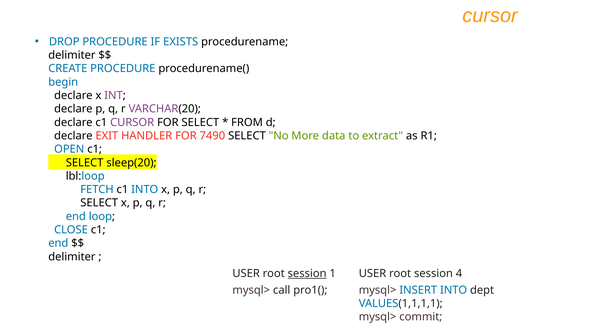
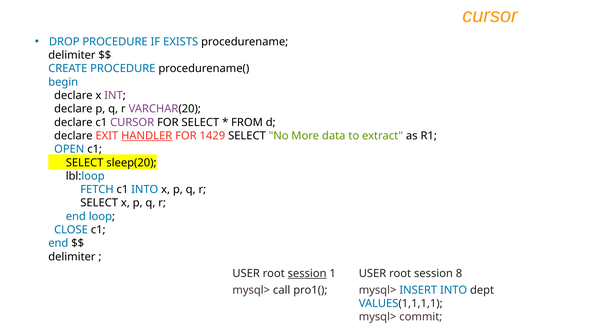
HANDLER underline: none -> present (147, 136)
7490: 7490 -> 1429 (212, 136)
4: 4 -> 8 (459, 273)
